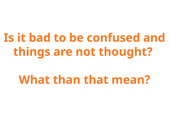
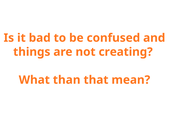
thought: thought -> creating (126, 52)
